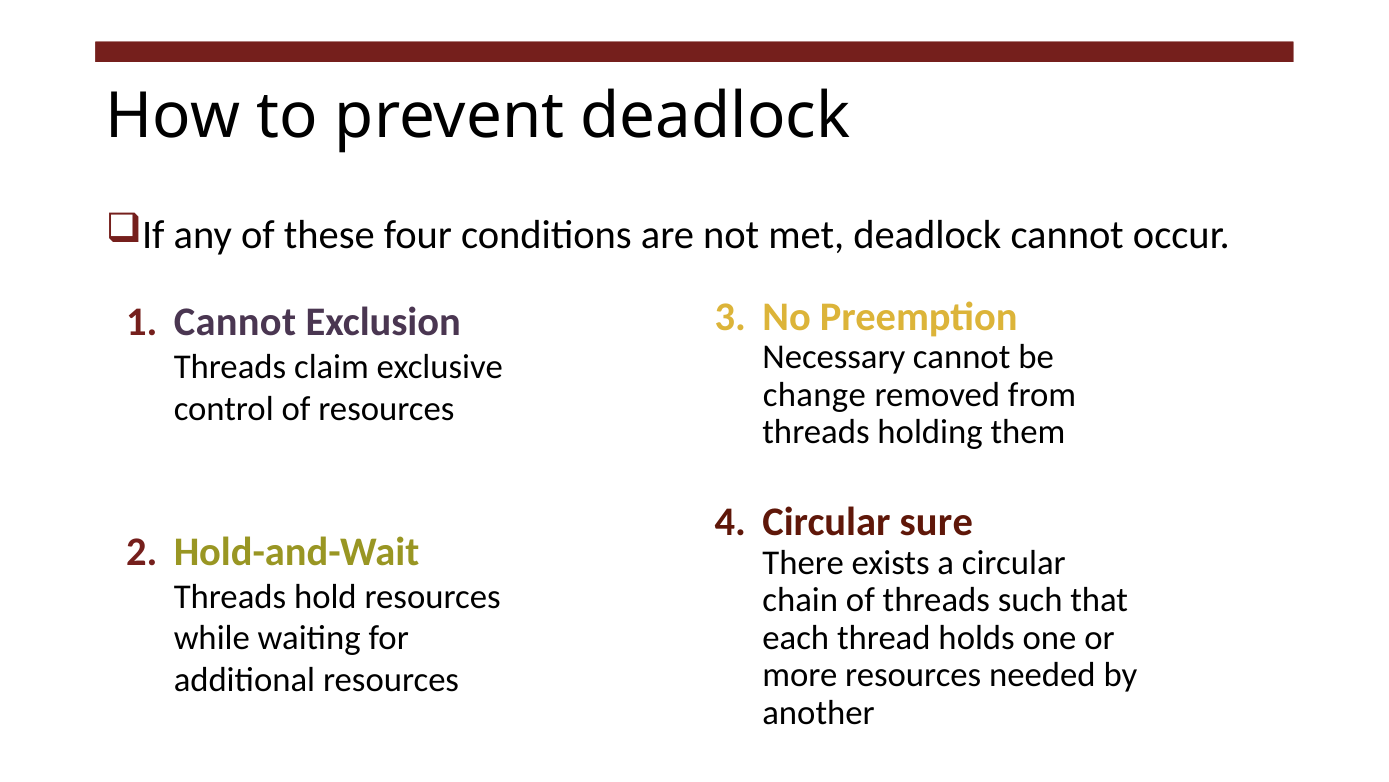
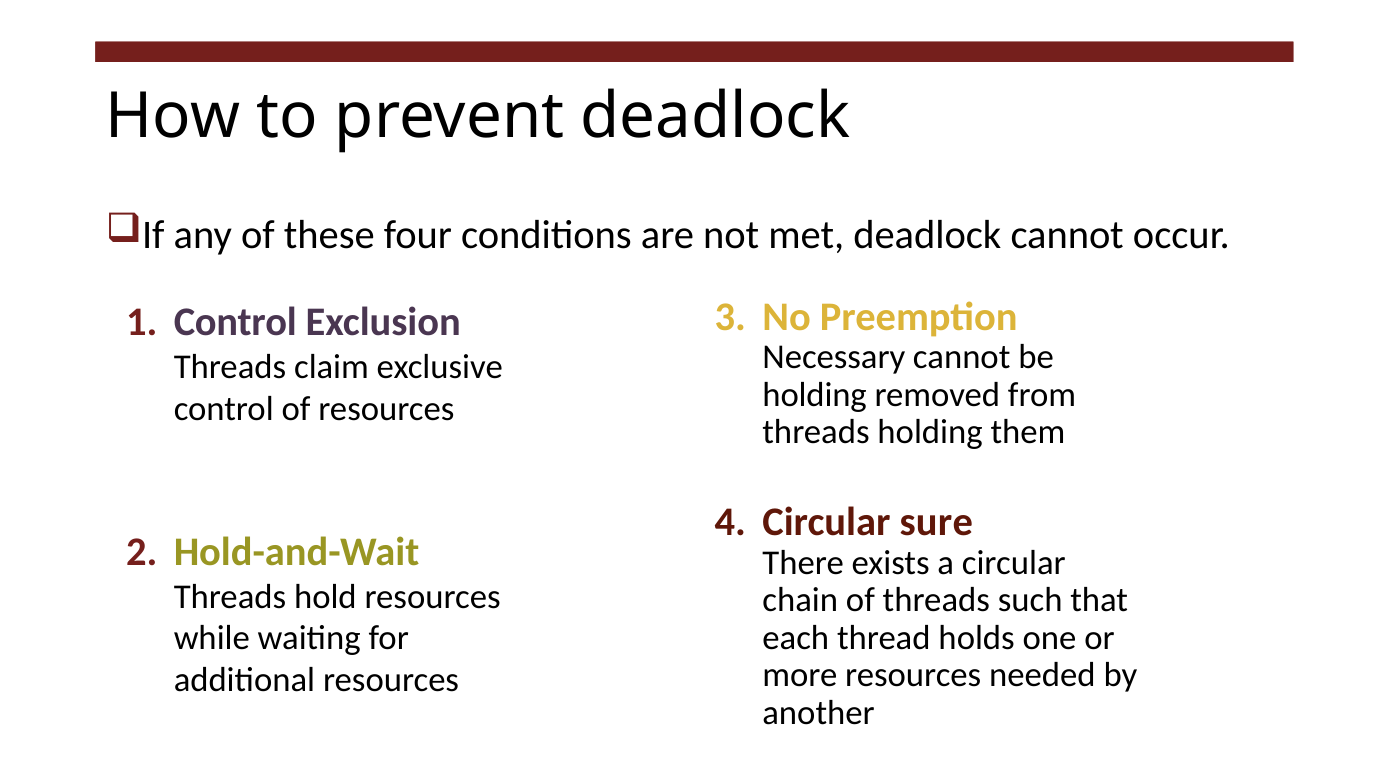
Cannot: Cannot -> Control (235, 322)
change: change -> holding (815, 395)
